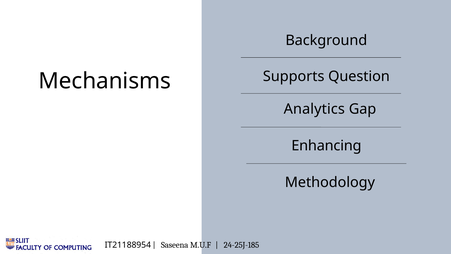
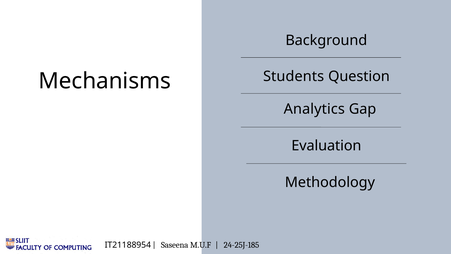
Supports: Supports -> Students (294, 76)
Enhancing: Enhancing -> Evaluation (326, 146)
